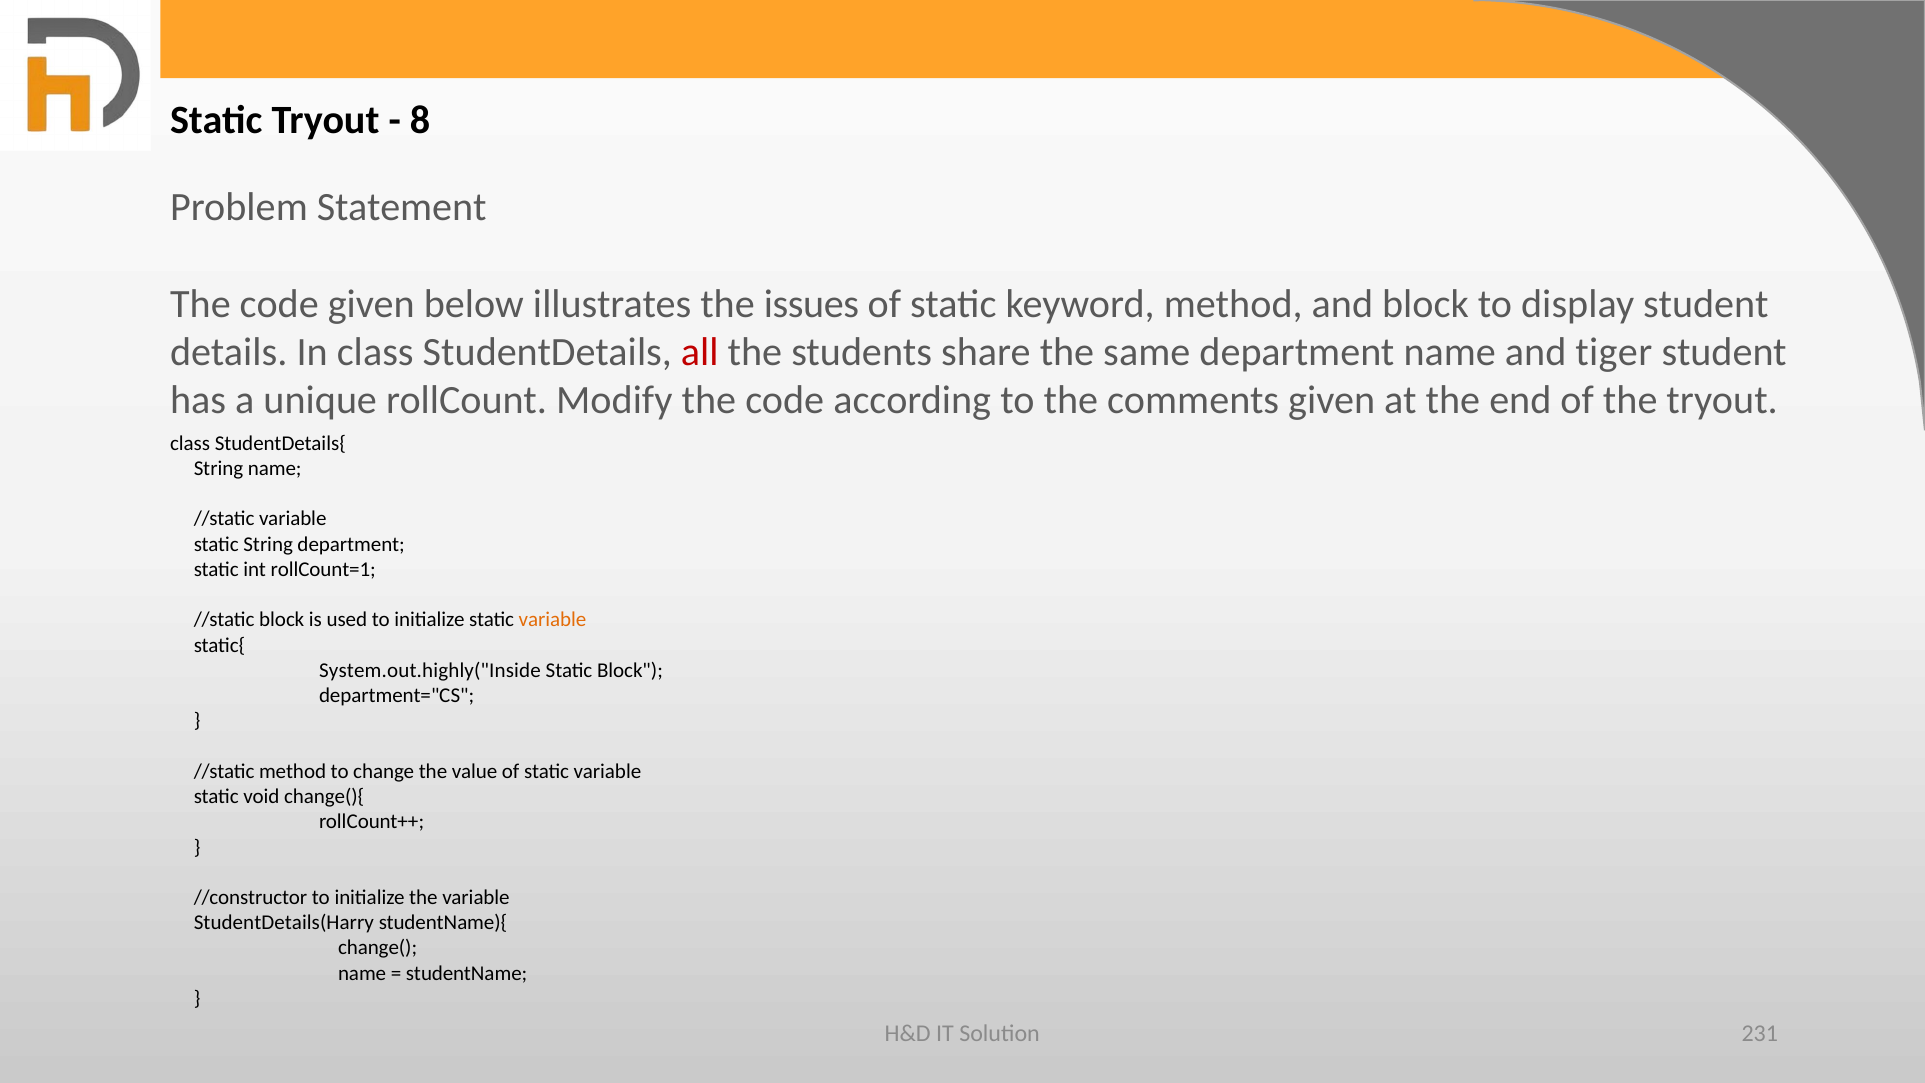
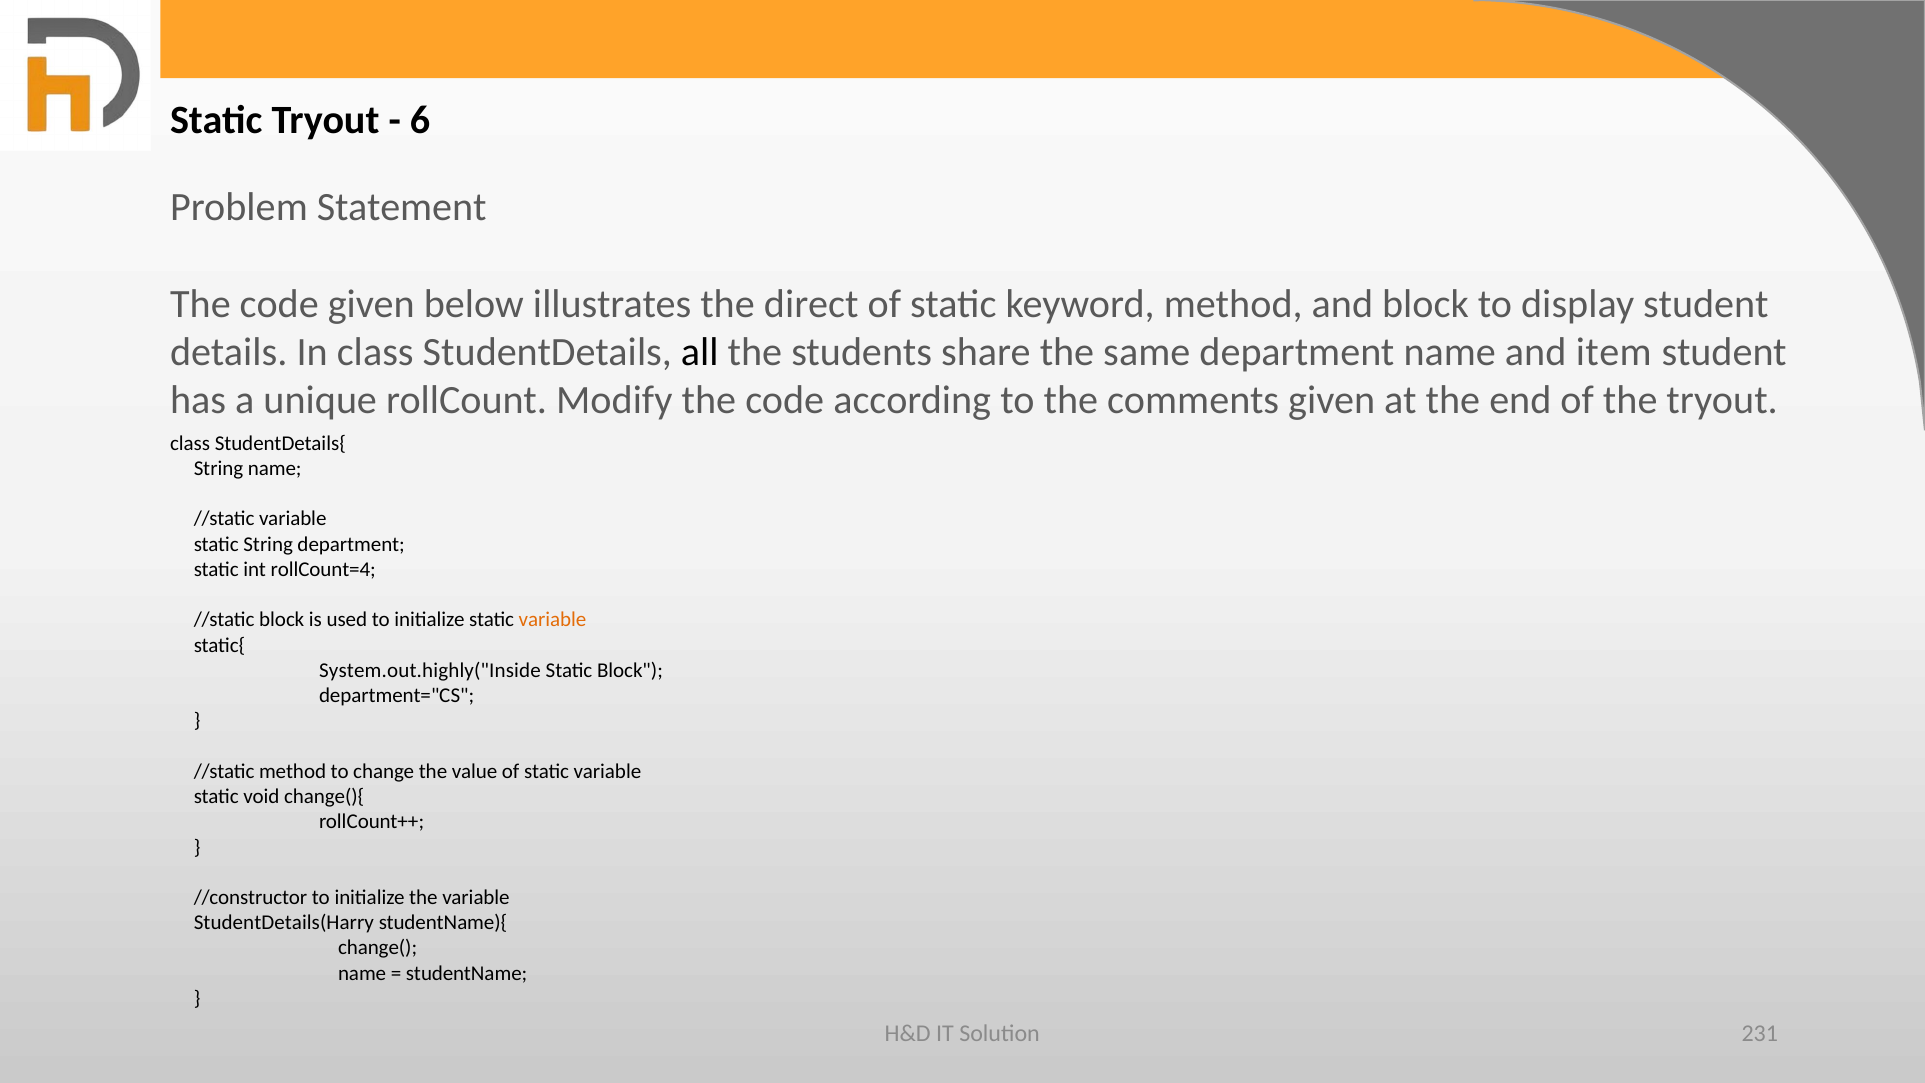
8: 8 -> 6 (420, 120)
issues: issues -> direct (811, 304)
all colour: red -> black (700, 352)
tiger: tiger -> item (1614, 352)
rollCount=1: rollCount=1 -> rollCount=4 (323, 569)
